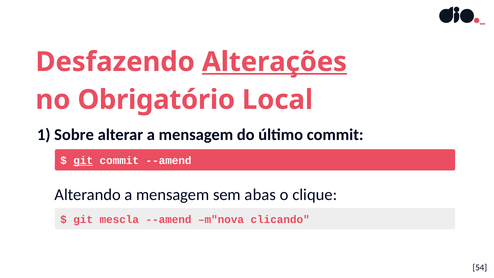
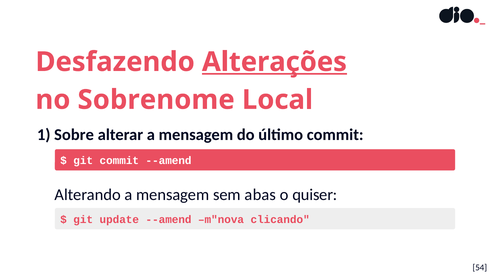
Obrigatório: Obrigatório -> Sobrenome (156, 100)
git underline: present -> none (83, 161)
clique: clique -> quiser (315, 195)
mescla: mescla -> update (119, 219)
